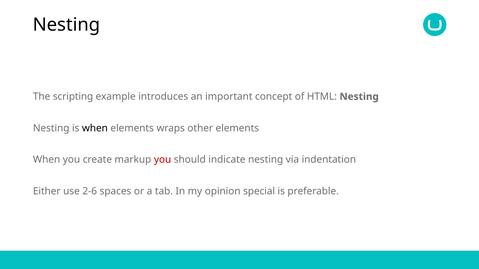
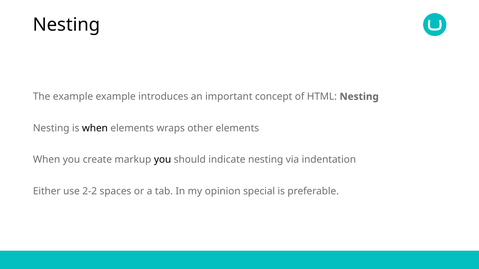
The scripting: scripting -> example (73, 97)
you colour: red -> black (163, 160)
2-6: 2-6 -> 2-2 (90, 191)
